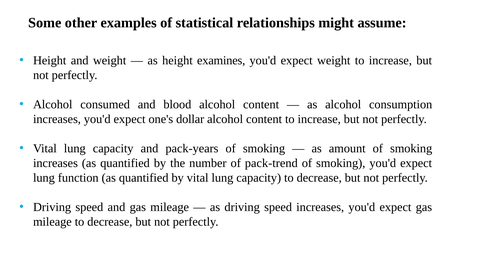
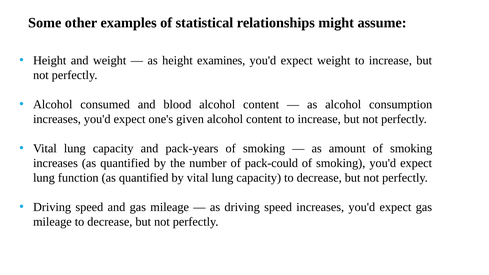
dollar: dollar -> given (190, 119)
pack-trend: pack-trend -> pack-could (271, 163)
